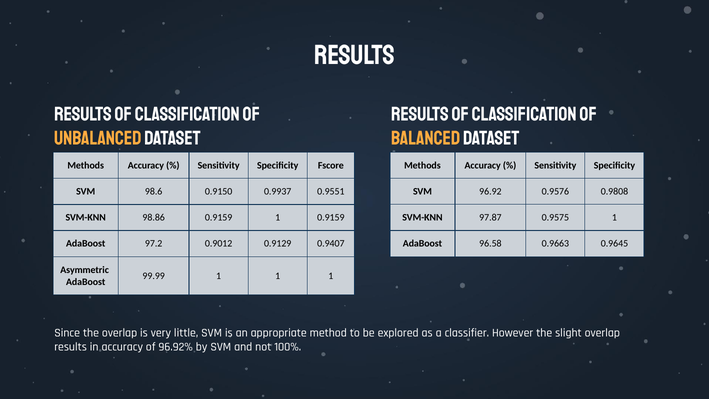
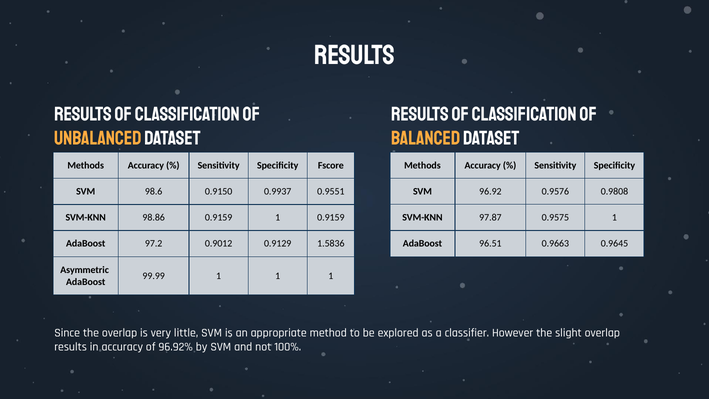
0.9407: 0.9407 -> 1.5836 (331, 244)
96.58: 96.58 -> 96.51 (490, 244)
